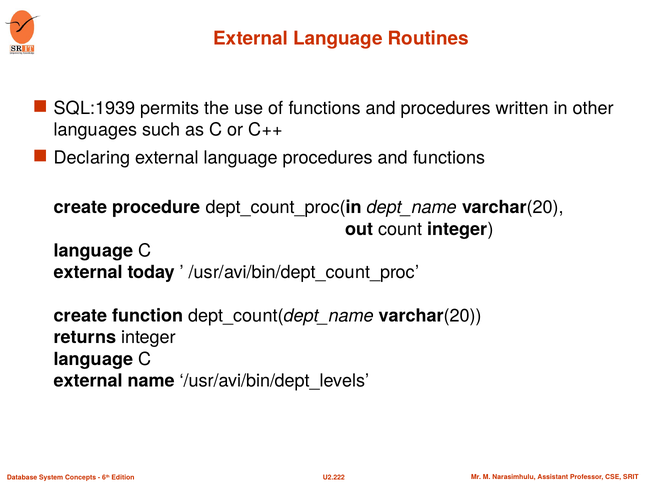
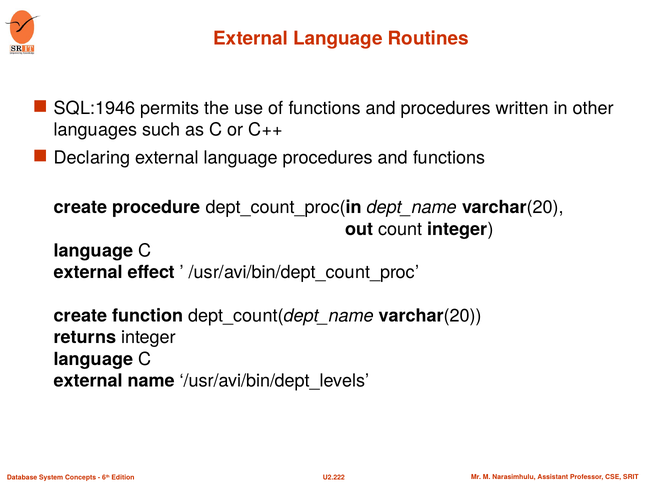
SQL:1939: SQL:1939 -> SQL:1946 (95, 108)
today: today -> effect (151, 272)
